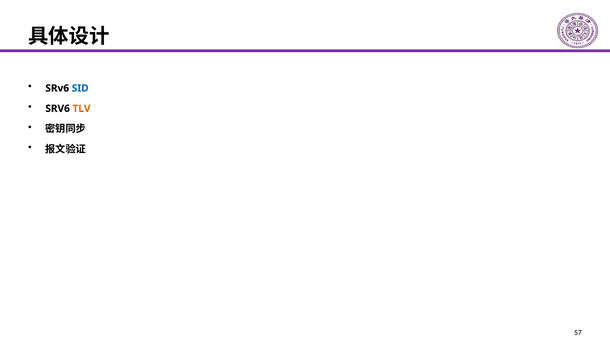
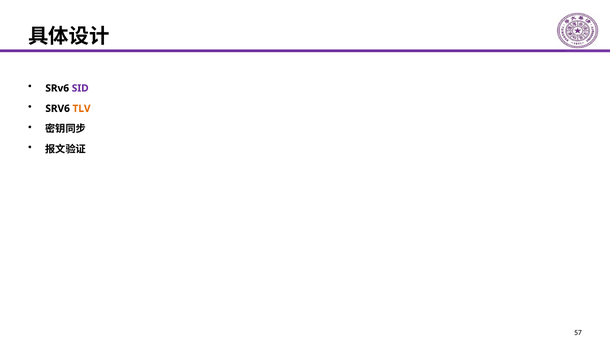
SID colour: blue -> purple (80, 88)
